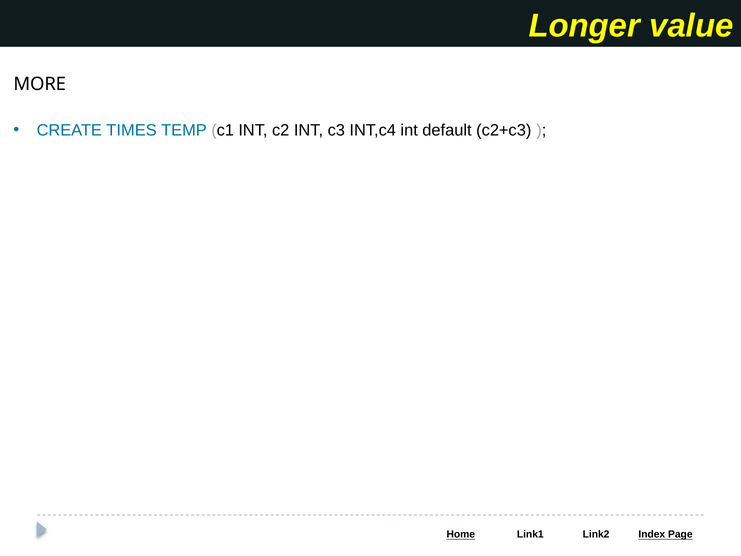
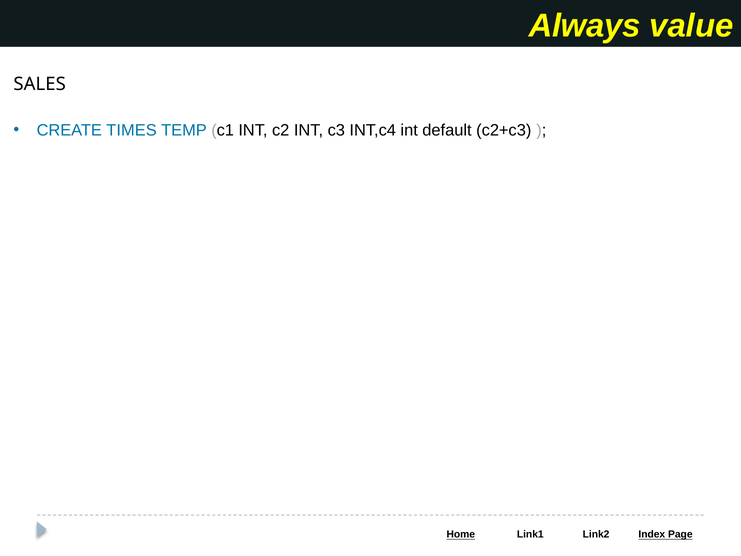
Longer: Longer -> Always (584, 26)
MORE: MORE -> SALES (40, 84)
